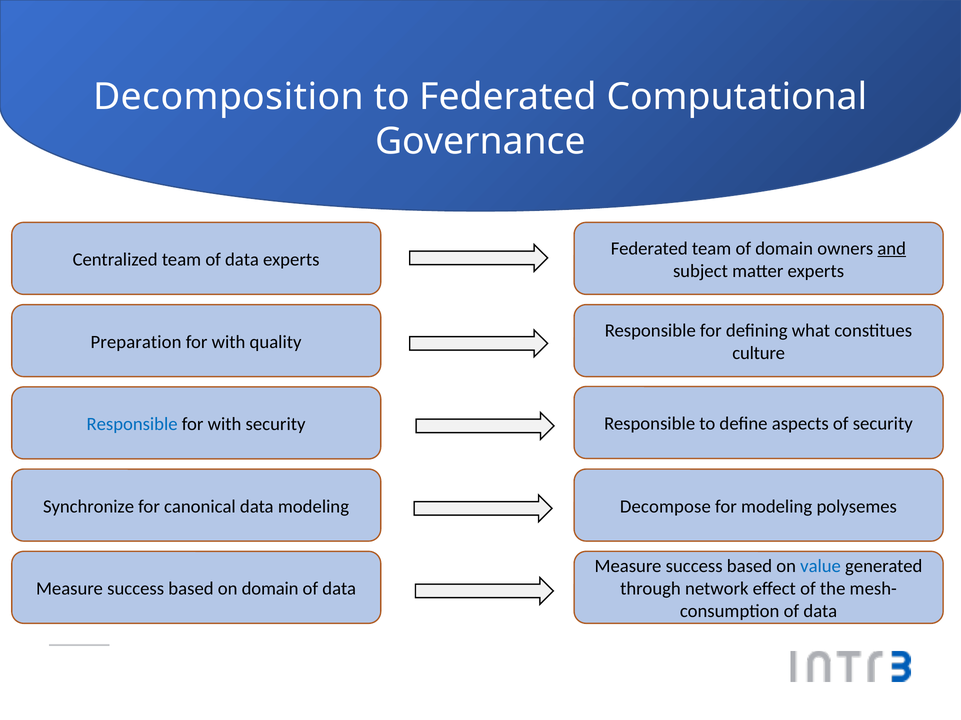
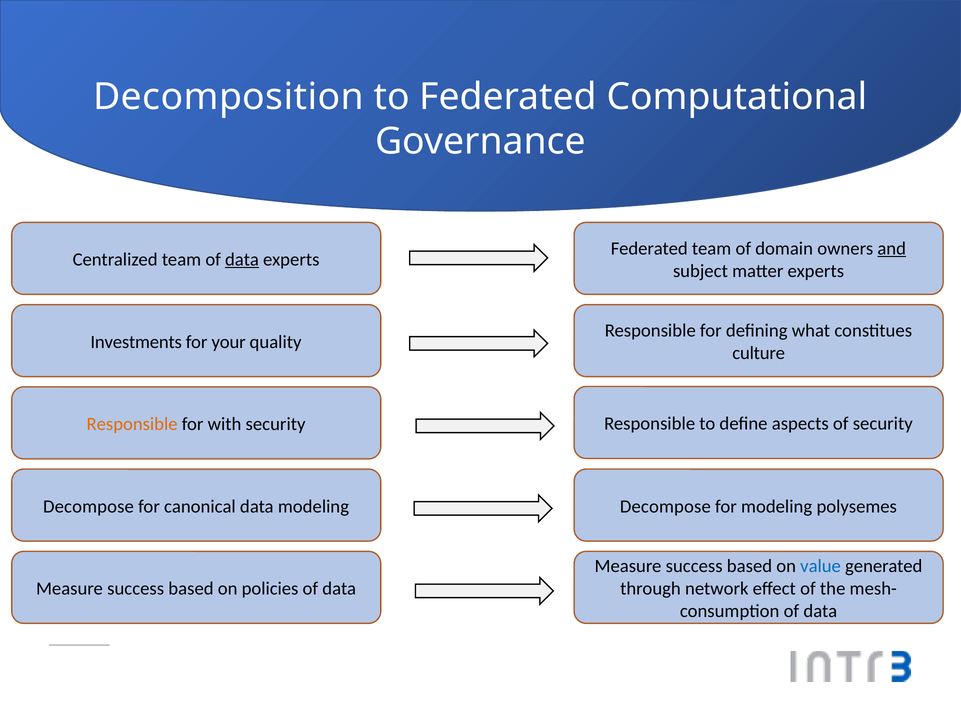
data underline: none -> present (242, 260)
Preparation: Preparation -> Investments (136, 342)
with: with -> your (229, 342)
Responsible colour: blue -> orange (132, 425)
Synchronize: Synchronize -> Decompose (88, 507)
on domain: domain -> policies (270, 589)
